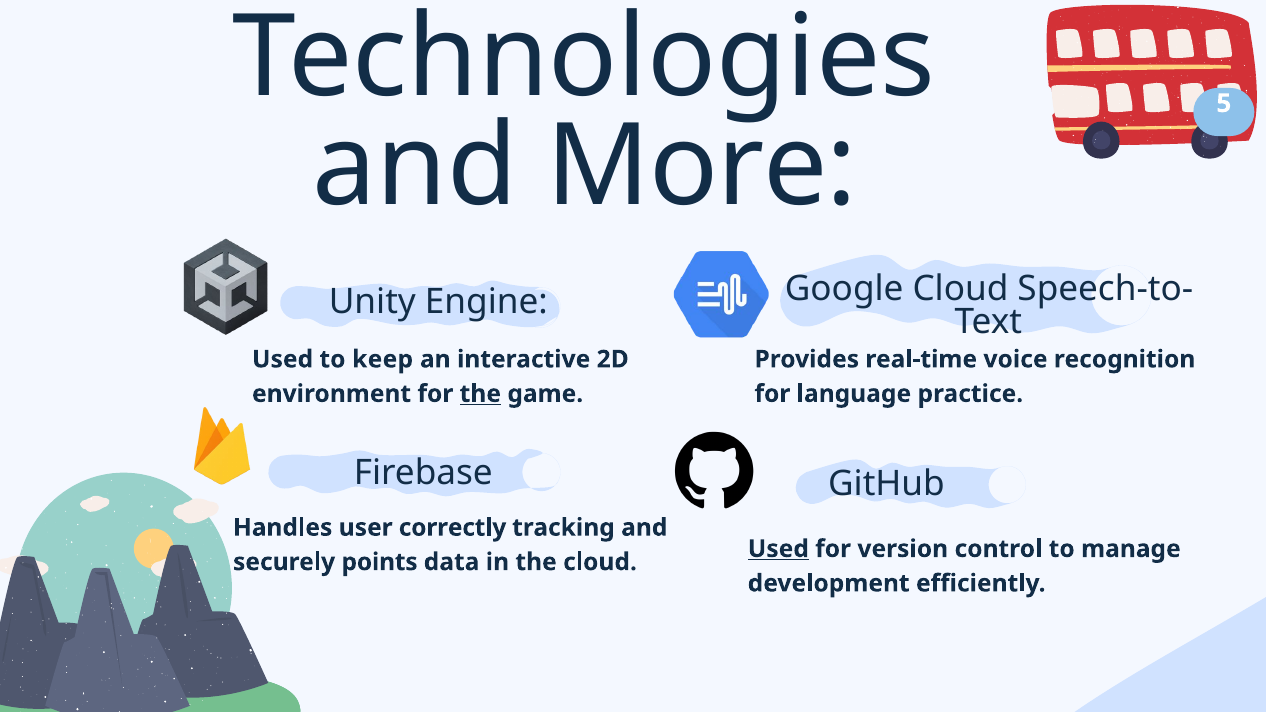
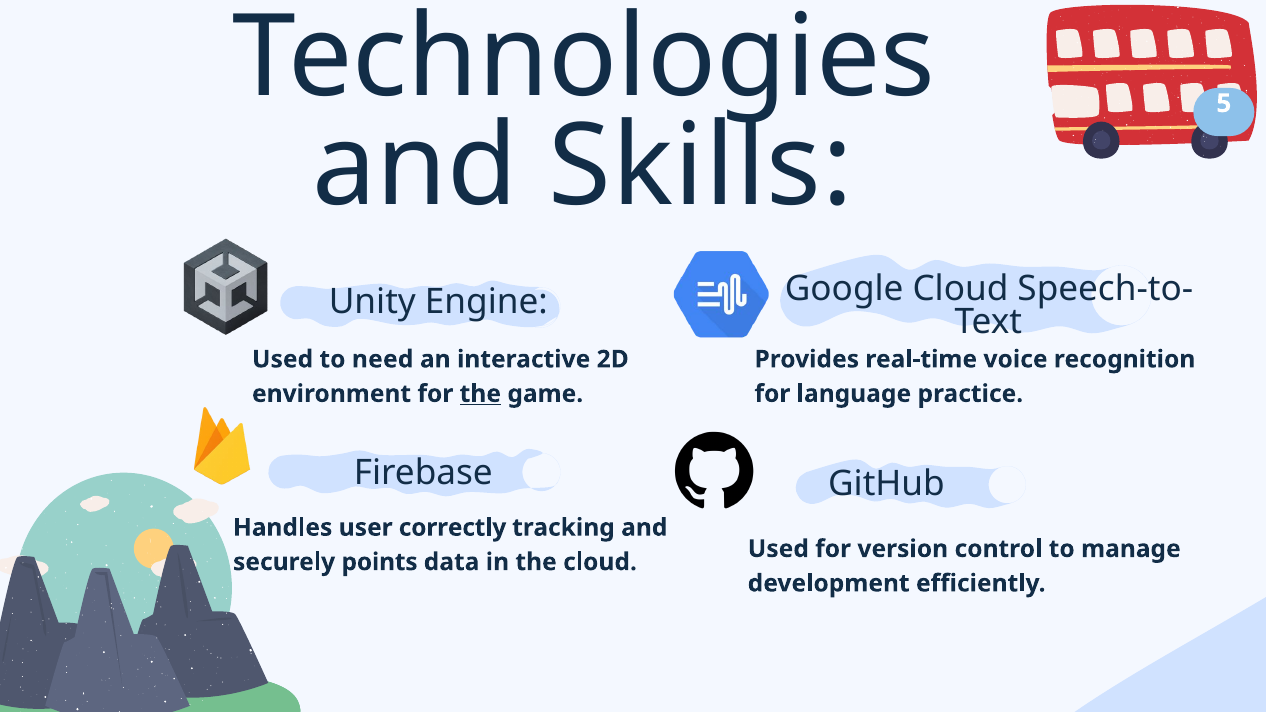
More: More -> Skills (701, 167)
keep: keep -> need (383, 359)
Used underline: present -> none (778, 549)
